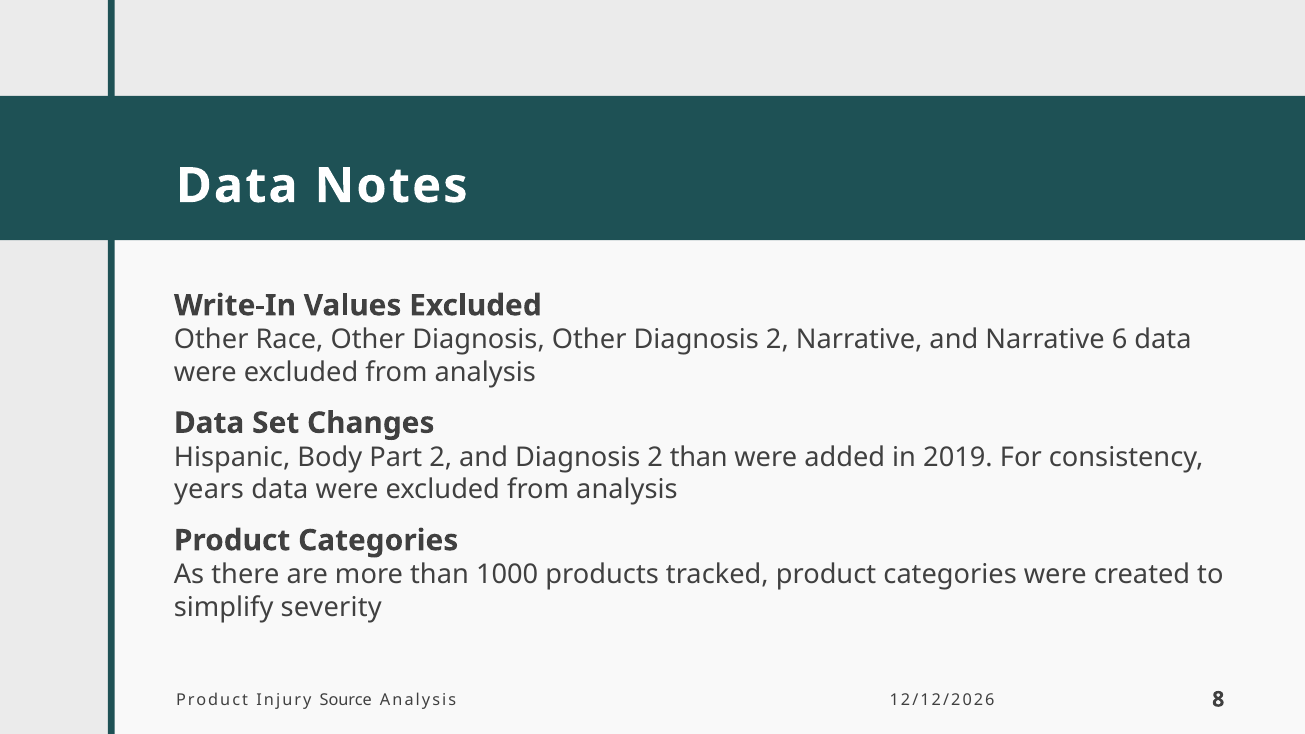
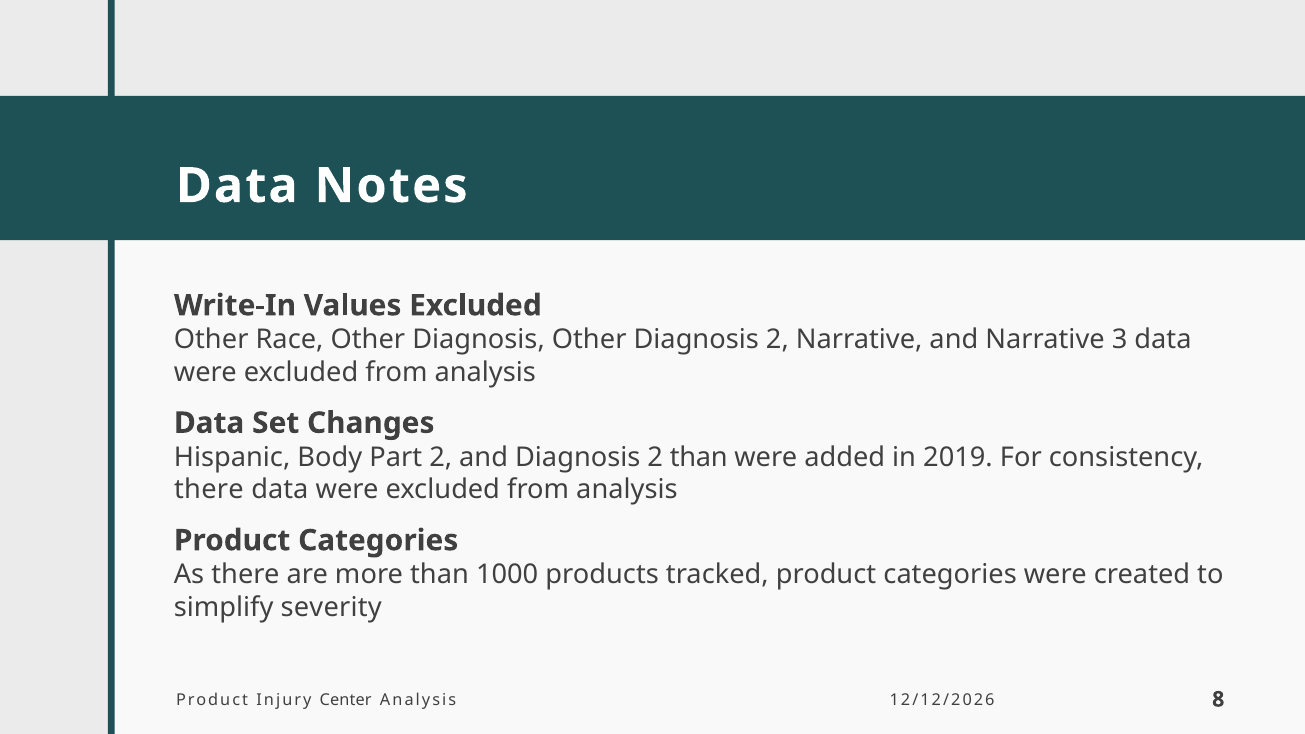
6: 6 -> 3 (1120, 340)
years: years -> there (209, 490)
Source: Source -> Center (346, 701)
